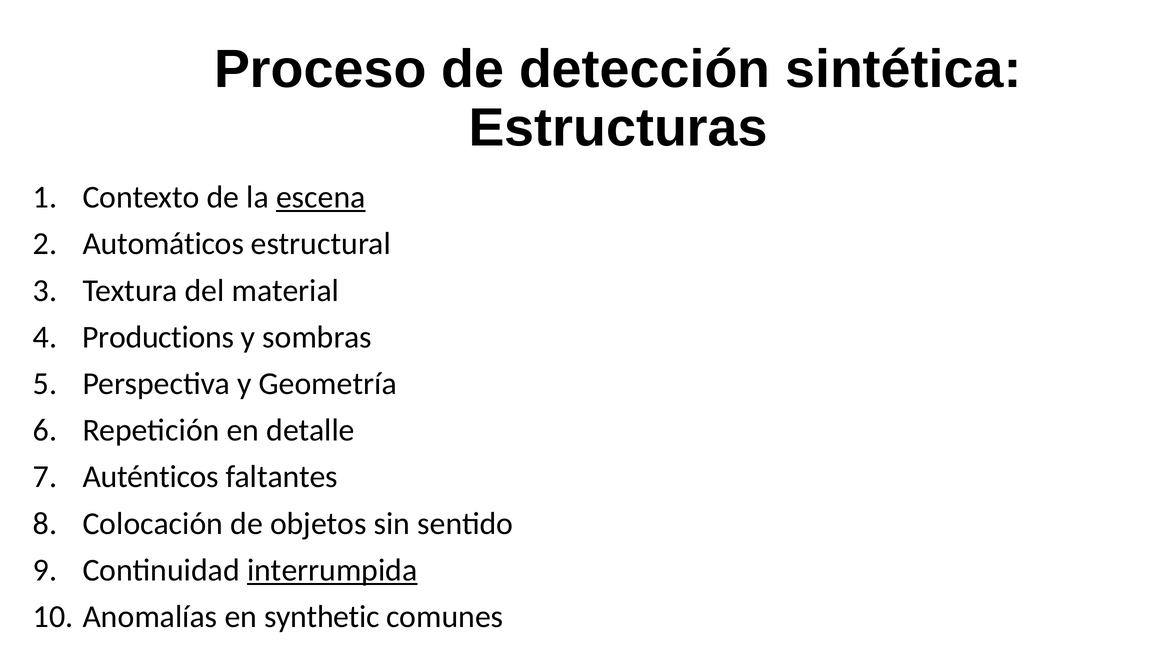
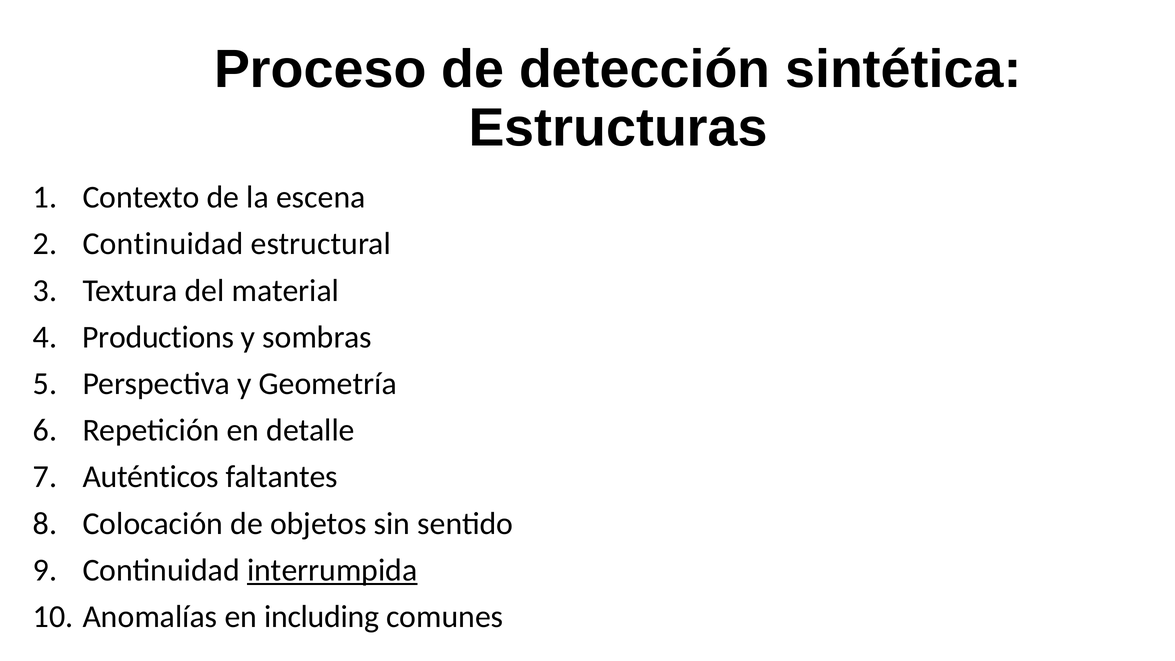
escena underline: present -> none (321, 197)
Automáticos: Automáticos -> Continuidad (163, 244)
synthetic: synthetic -> including (322, 617)
